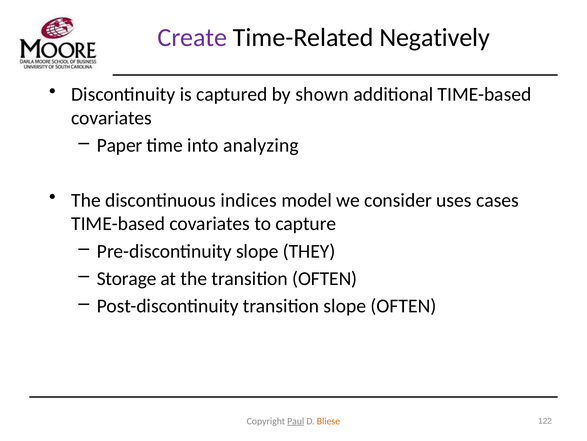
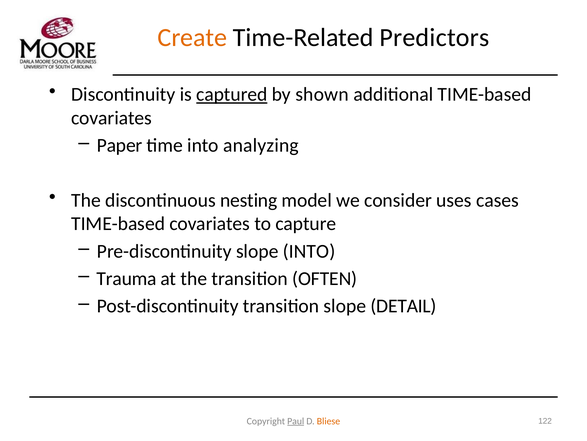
Create colour: purple -> orange (192, 37)
Negatively: Negatively -> Predictors (434, 37)
captured underline: none -> present (232, 94)
indices: indices -> nesting (249, 200)
slope THEY: THEY -> INTO (309, 251)
Storage: Storage -> Trauma (127, 278)
slope OFTEN: OFTEN -> DETAIL (404, 306)
